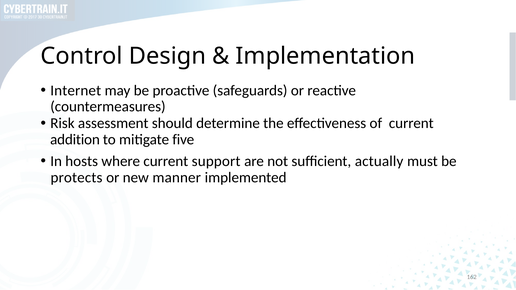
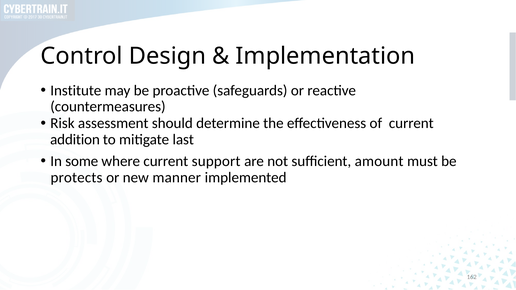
Internet: Internet -> Institute (76, 90)
five: five -> last (183, 140)
hosts: hosts -> some (82, 161)
actually: actually -> amount (379, 161)
